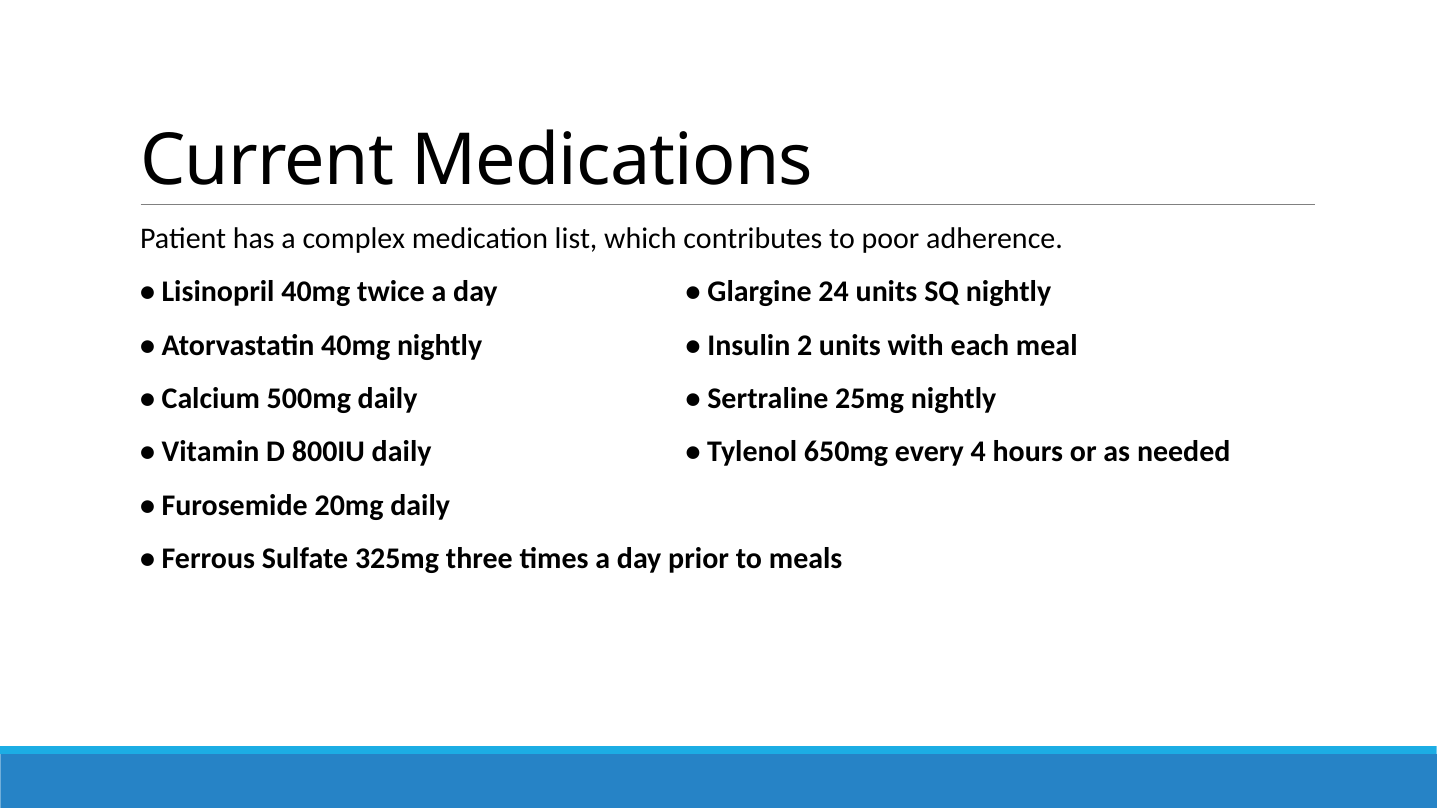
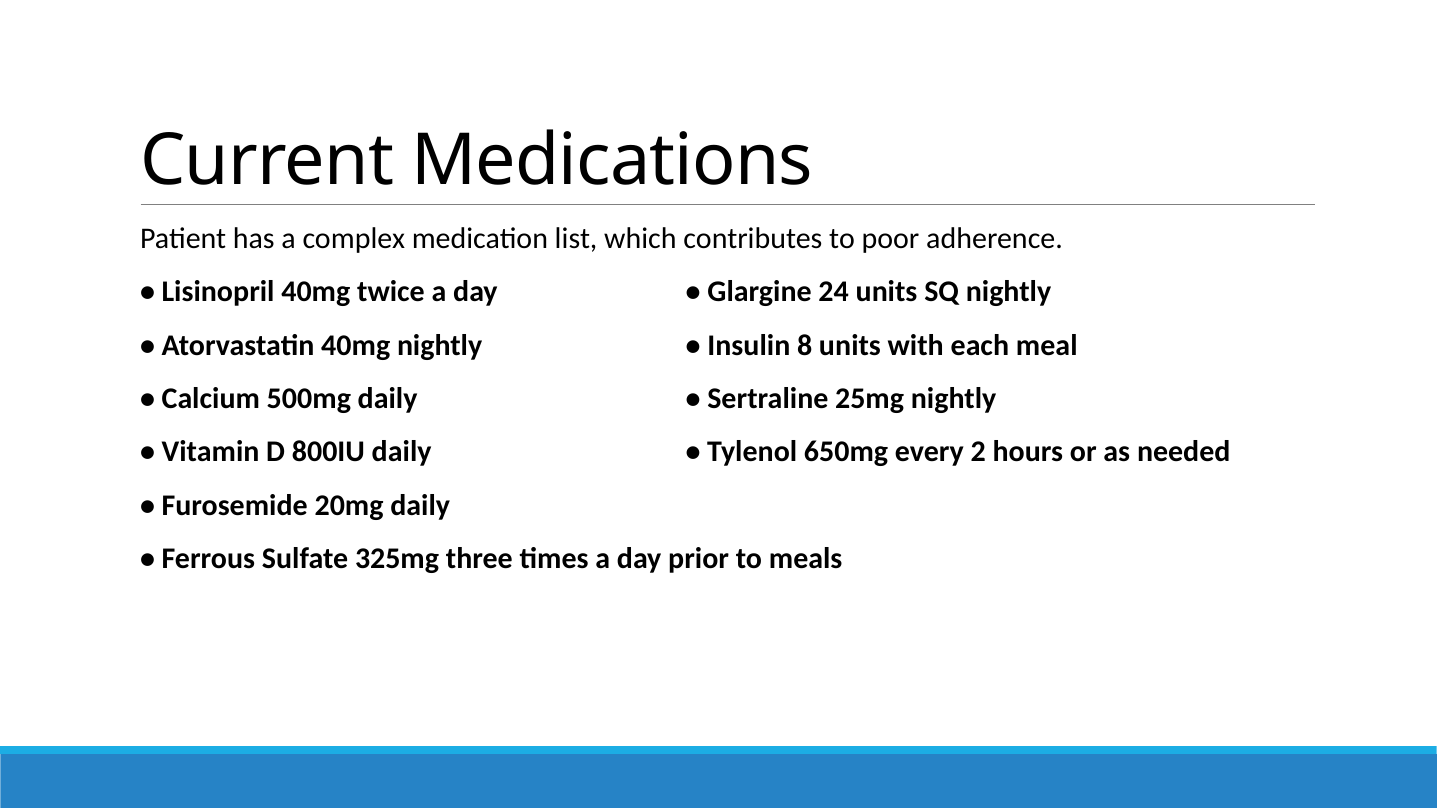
2: 2 -> 8 (805, 346)
4: 4 -> 2 (978, 452)
